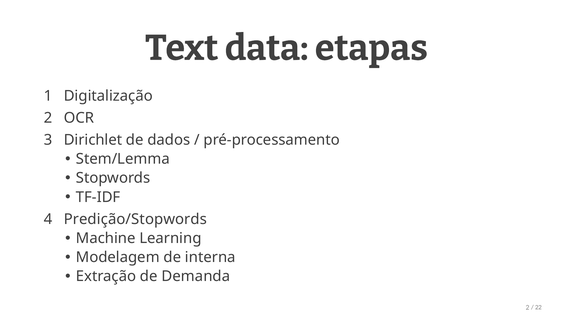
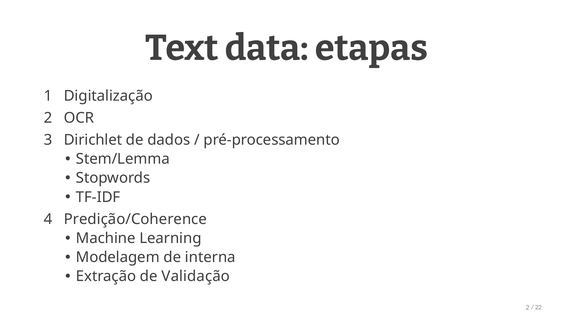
Predição/Stopwords: Predição/Stopwords -> Predição/Coherence (135, 219)
Demanda: Demanda -> Validação (196, 277)
